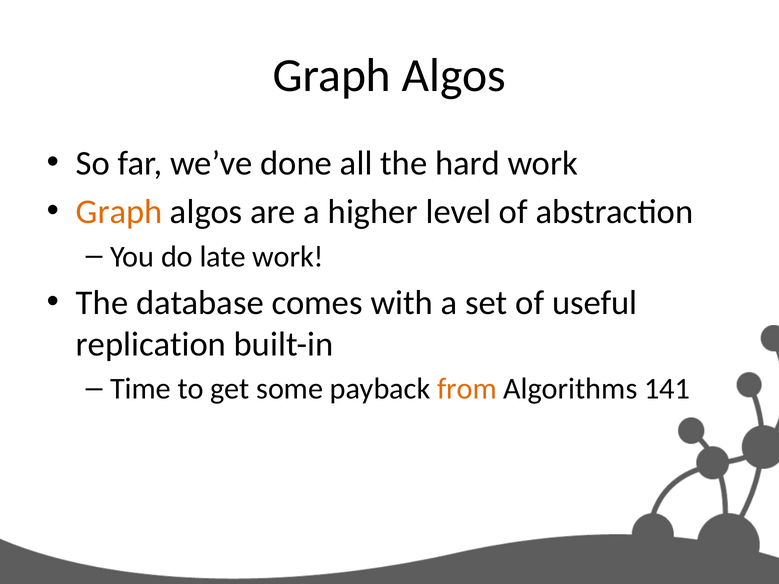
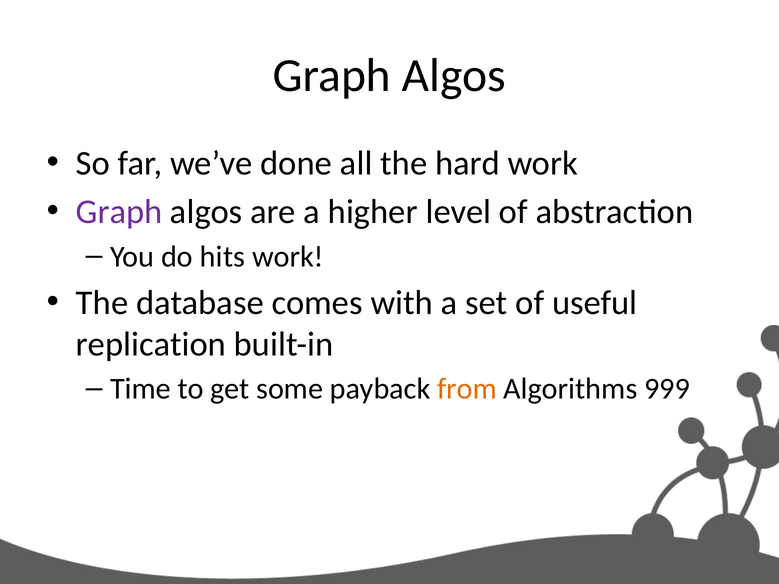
Graph colour: orange -> purple (119, 212)
late: late -> hits (223, 257)
141: 141 -> 999 (667, 389)
